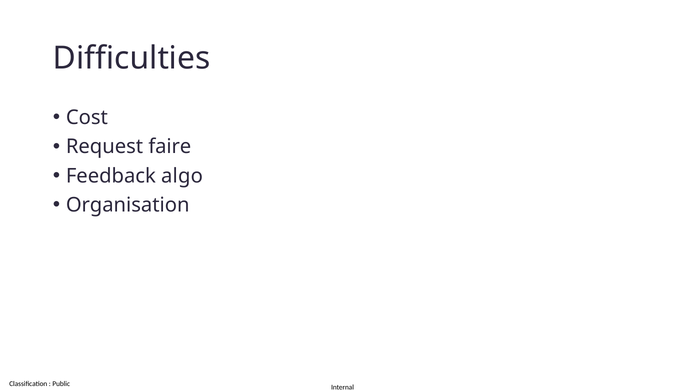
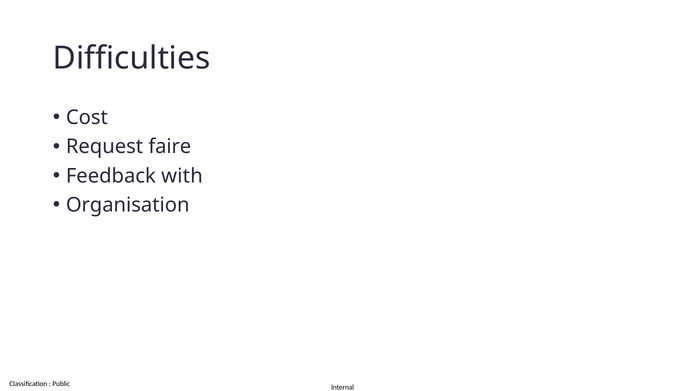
algo: algo -> with (182, 176)
